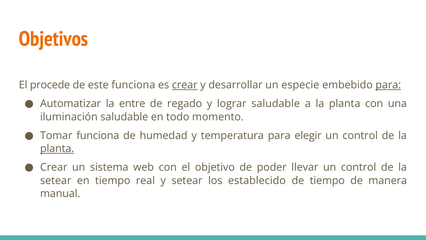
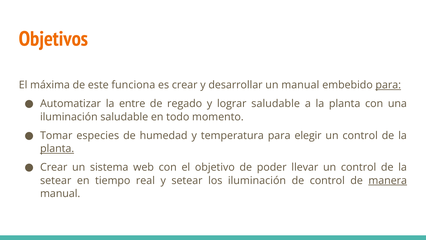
procede: procede -> máxima (50, 85)
crear underline: present -> none (185, 85)
un especie: especie -> manual (300, 85)
Tomar funciona: funciona -> especies (98, 135)
los establecido: establecido -> iluminación (257, 180)
de tiempo: tiempo -> control (327, 180)
manera underline: none -> present (388, 180)
